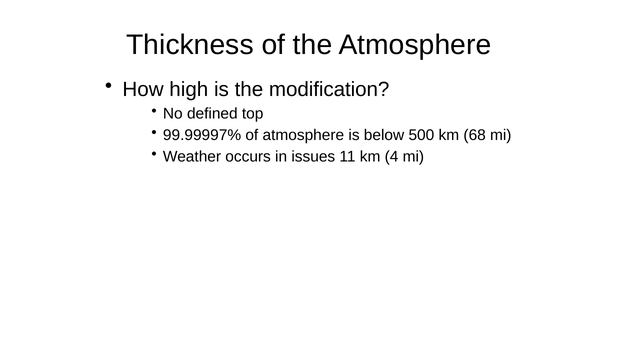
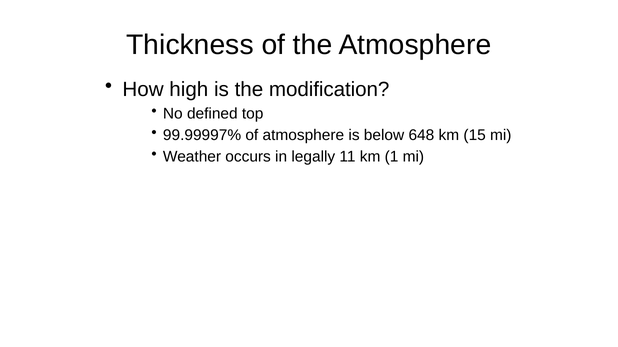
500: 500 -> 648 (421, 135)
68: 68 -> 15 (475, 135)
issues: issues -> legally (313, 157)
4: 4 -> 1 (392, 157)
